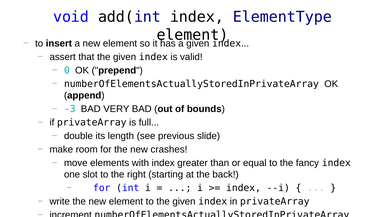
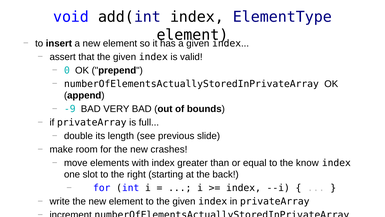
-3: -3 -> -9 (70, 109)
fancy: fancy -> know (307, 163)
